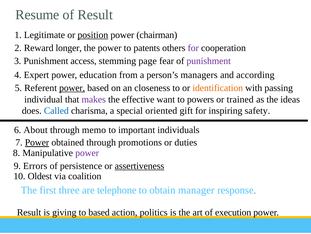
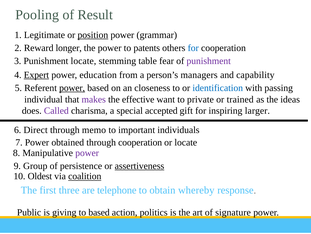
Resume: Resume -> Pooling (37, 15)
chairman: chairman -> grammar (157, 35)
for colour: purple -> blue (193, 48)
Punishment access: access -> locate (83, 61)
page: page -> table (148, 61)
Expert underline: none -> present (36, 75)
according: according -> capability (255, 75)
identification colour: orange -> blue (218, 88)
powers: powers -> private (200, 99)
Called colour: blue -> purple (56, 110)
oriented: oriented -> accepted (161, 110)
safety: safety -> larger (257, 110)
About: About -> Direct (36, 130)
Power underline: present -> none (37, 142)
through promotions: promotions -> cooperation (140, 142)
or duties: duties -> locate (186, 142)
Errors: Errors -> Group (35, 165)
coalition underline: none -> present (85, 176)
manager: manager -> whereby (196, 190)
Result: Result -> Public (29, 212)
execution: execution -> signature (233, 212)
